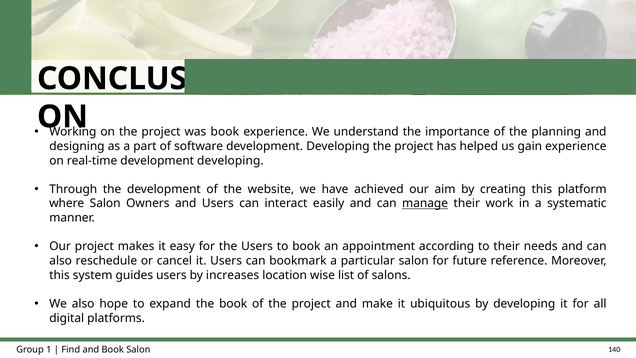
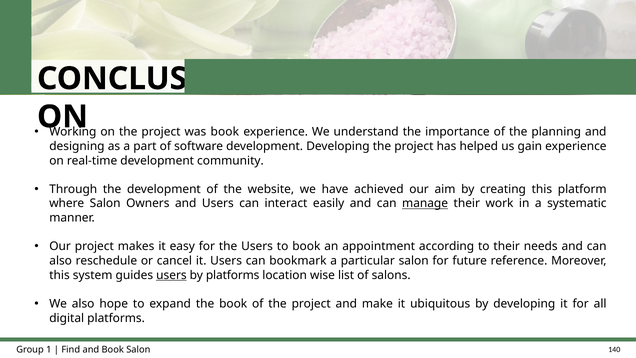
real-time development developing: developing -> community (230, 160)
users underline: none -> present (171, 275)
by increases: increases -> platforms (233, 275)
